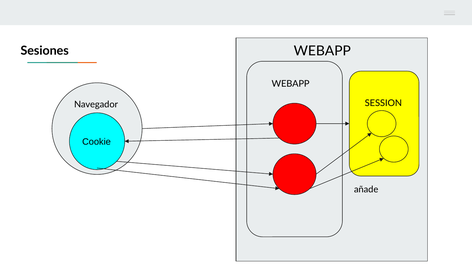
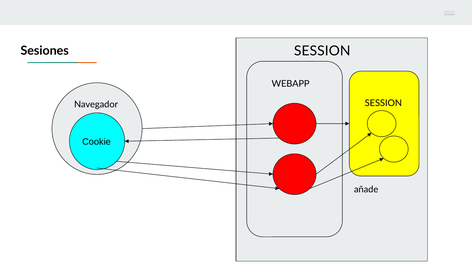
Sesiones WEBAPP: WEBAPP -> SESSION (322, 51)
